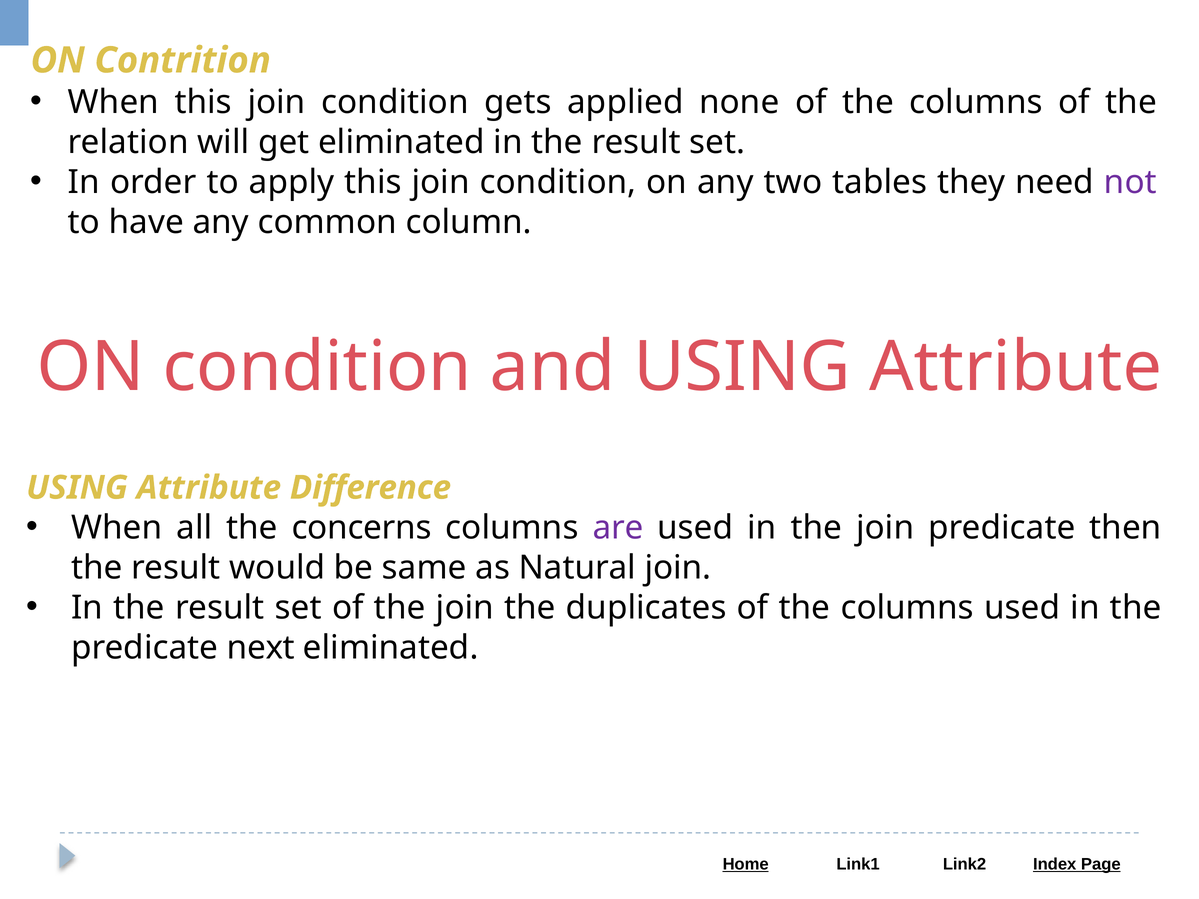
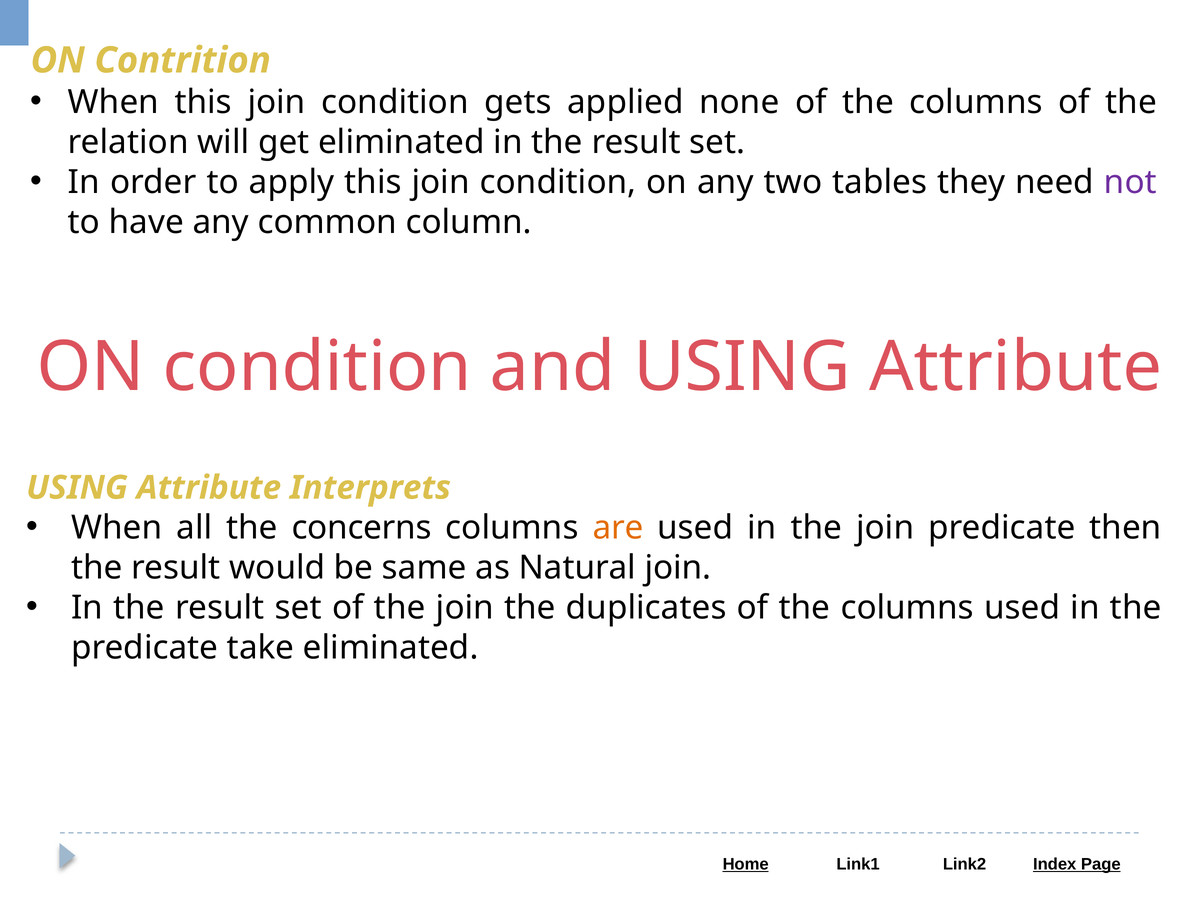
Difference: Difference -> Interprets (370, 488)
are colour: purple -> orange (618, 528)
next: next -> take (261, 648)
